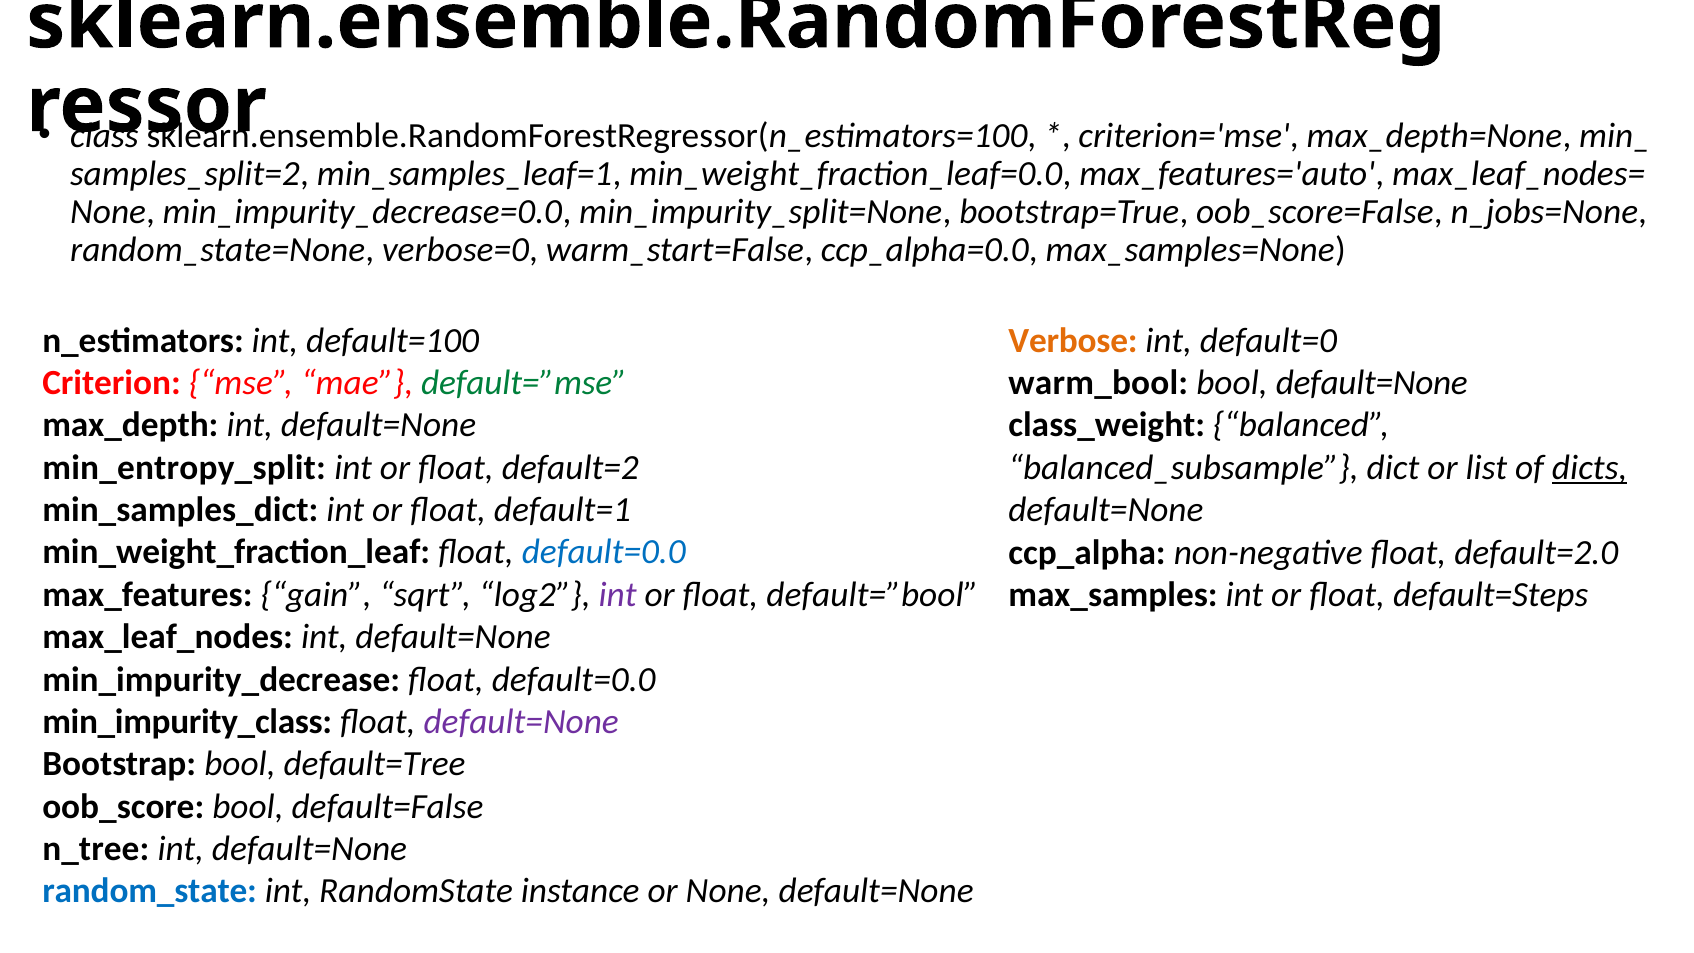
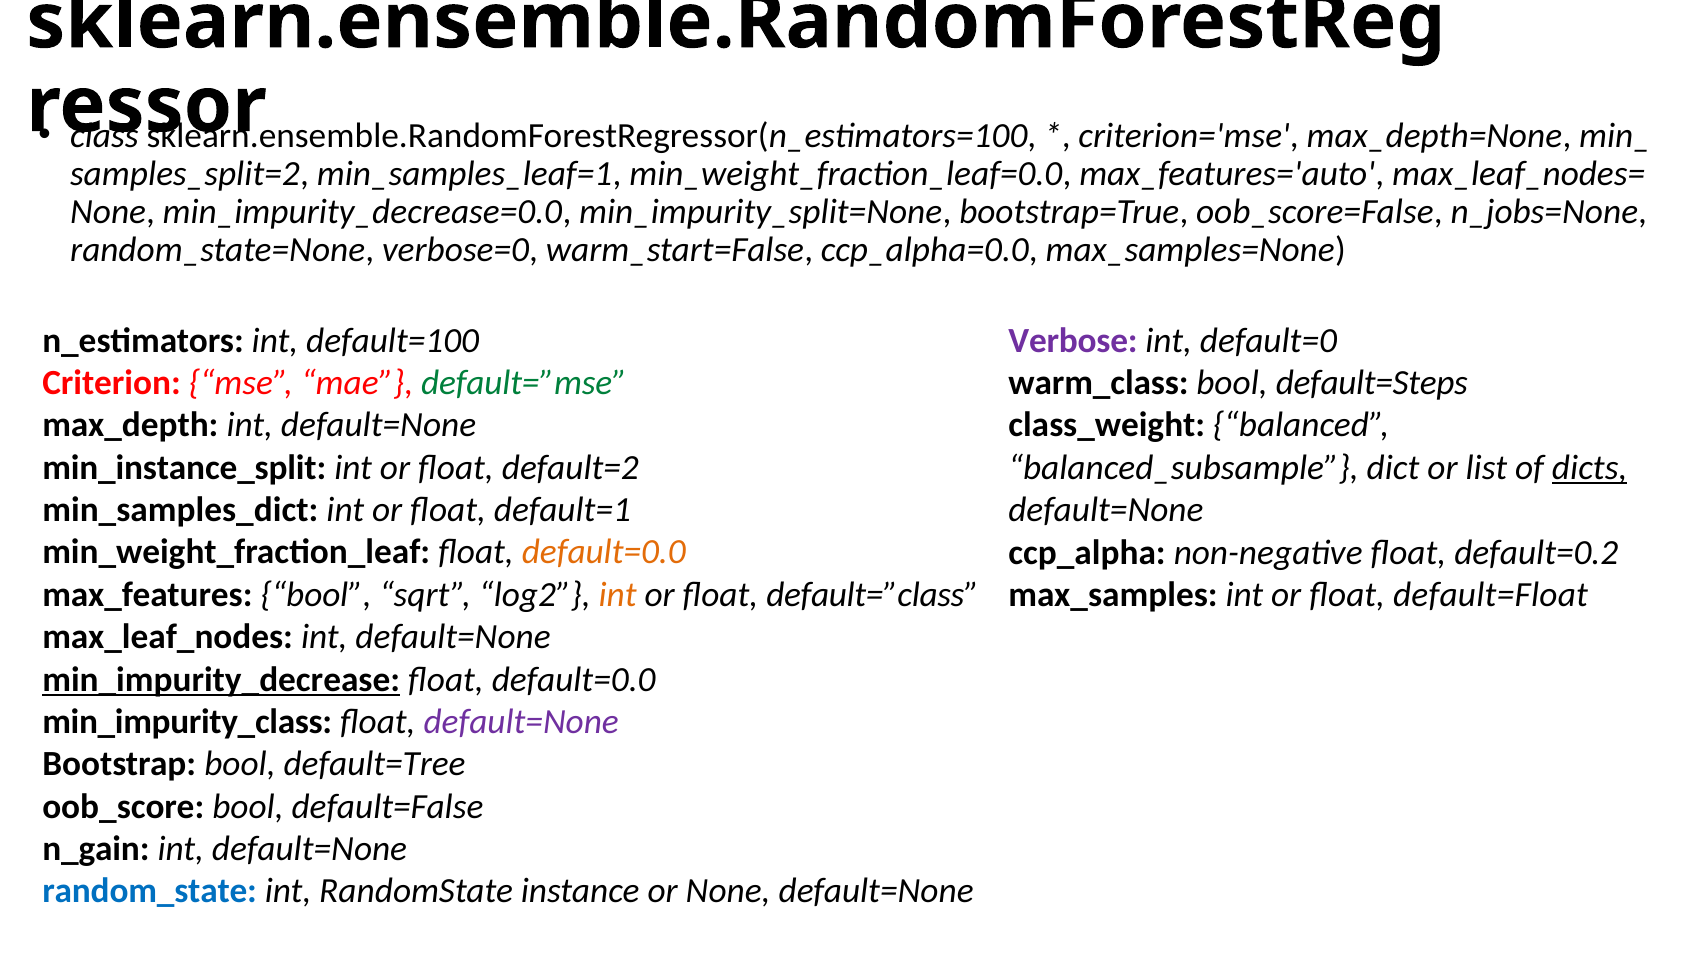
Verbose colour: orange -> purple (1073, 340)
warm_bool: warm_bool -> warm_class (1098, 383)
bool default=None: default=None -> default=Steps (1372, 383)
min_entropy_split: min_entropy_split -> min_instance_split (184, 468)
default=0.0 colour: blue -> orange (604, 552)
default=2.0: default=2.0 -> default=0.2 (1536, 552)
max_features gain: gain -> bool (316, 595)
int colour: purple -> orange (618, 595)
default=”bool: default=”bool -> default=”class (873, 595)
default=Steps: default=Steps -> default=Float (1490, 595)
min_impurity_decrease underline: none -> present (221, 679)
n_tree: n_tree -> n_gain (96, 849)
